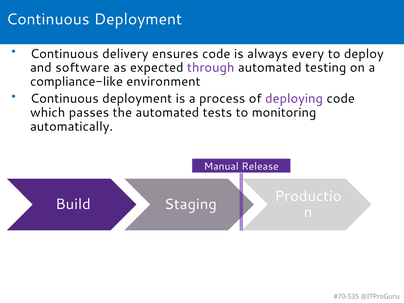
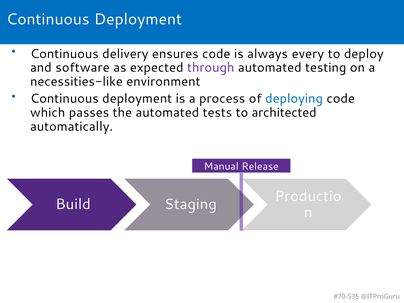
compliance-like: compliance-like -> necessities-like (76, 82)
deploying colour: purple -> blue (294, 99)
monitoring: monitoring -> architected (284, 113)
